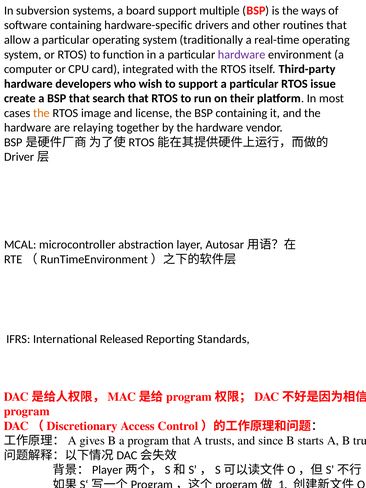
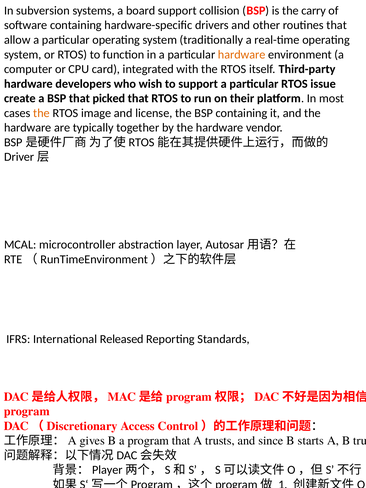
multiple: multiple -> collision (220, 11)
ways: ways -> carry (314, 11)
hardware colour: purple -> orange (242, 54)
search: search -> picked (109, 98)
relaying: relaying -> typically (93, 128)
